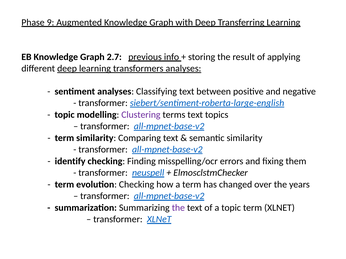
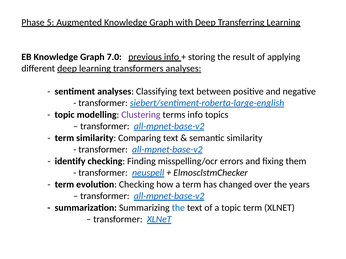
9: 9 -> 5 (50, 22)
2.7: 2.7 -> 7.0 (114, 57)
terms text: text -> info (195, 115)
the colour: purple -> blue (178, 208)
